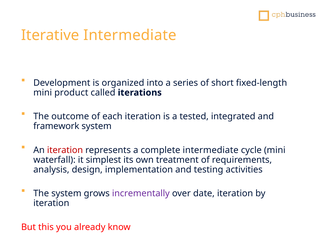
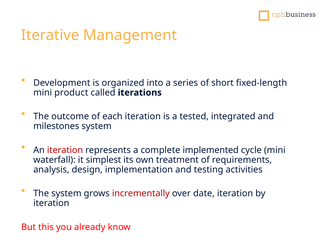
Iterative Intermediate: Intermediate -> Management (130, 35)
framework: framework -> milestones (56, 126)
complete intermediate: intermediate -> implemented (211, 150)
incrementally colour: purple -> red (141, 193)
